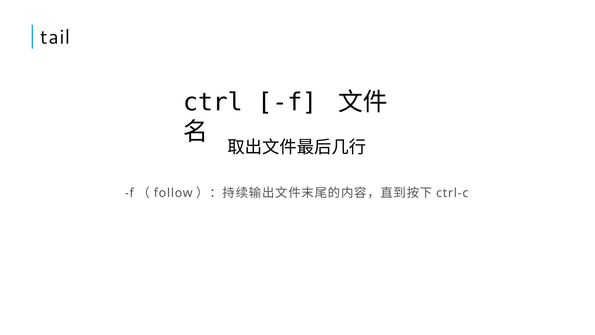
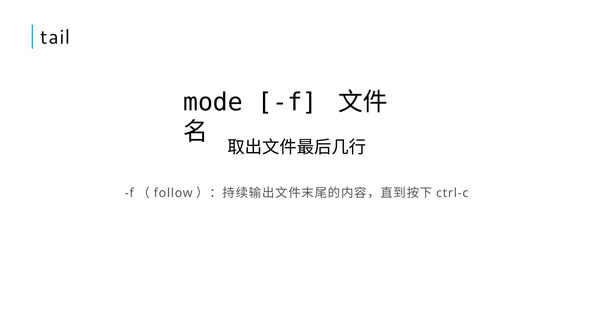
ctrl: ctrl -> mode (213, 102)
